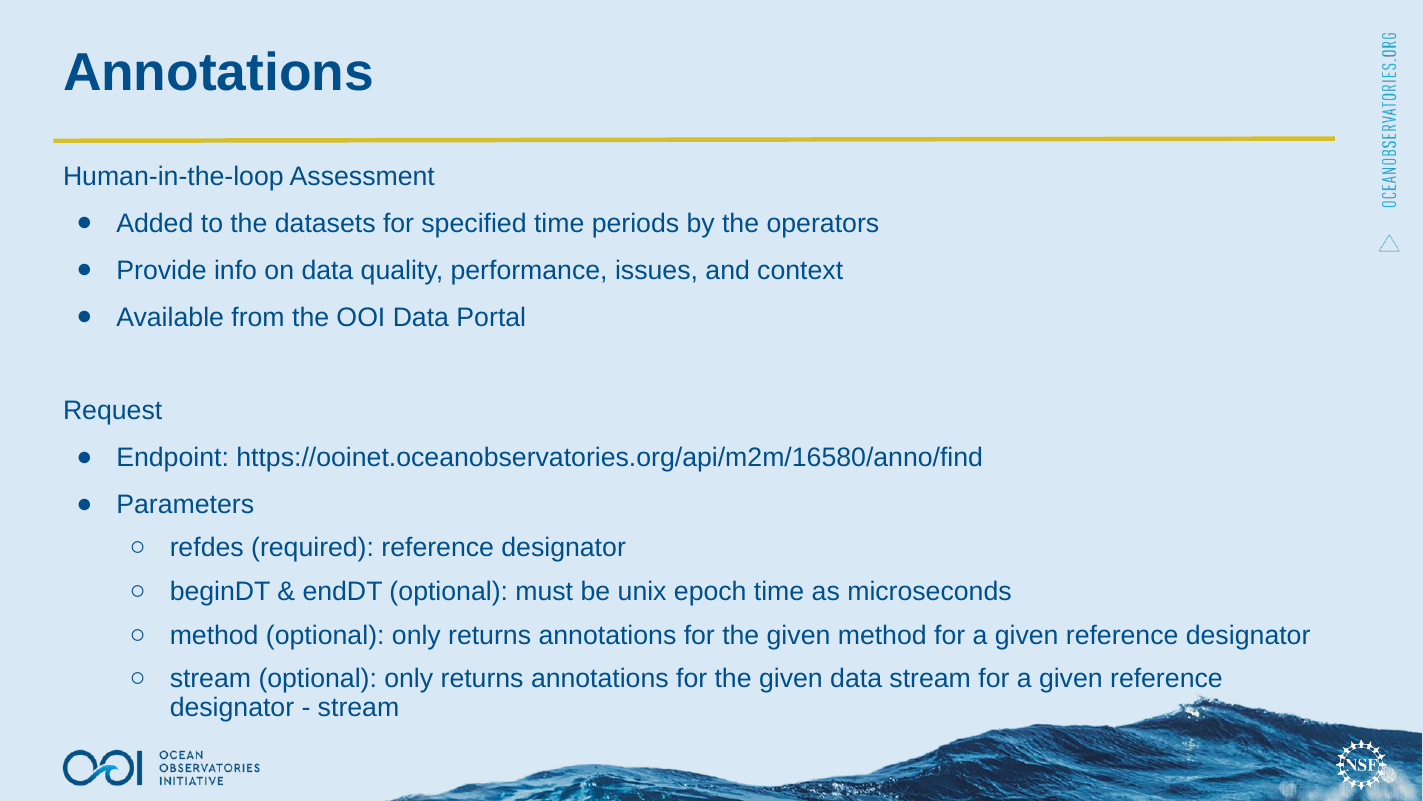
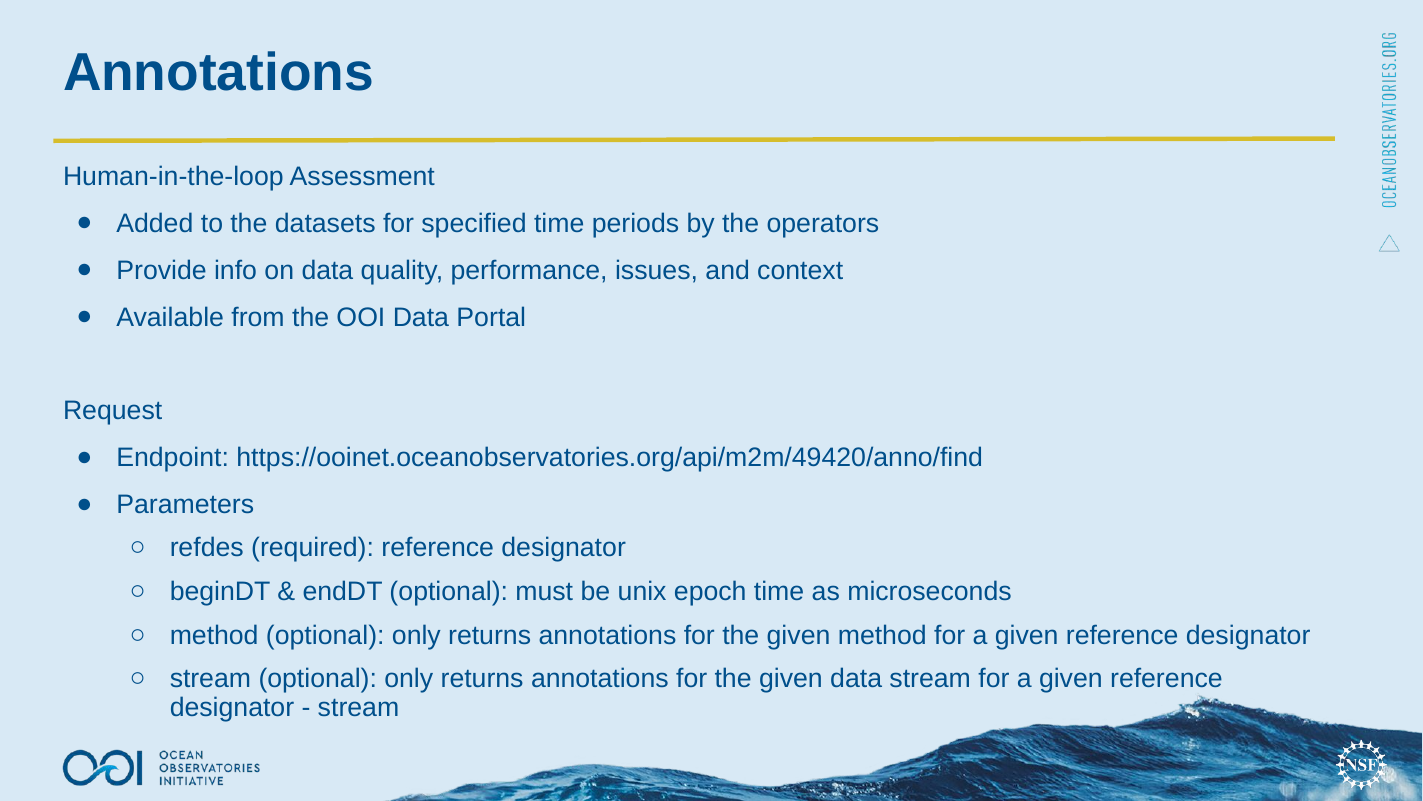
https://ooinet.oceanobservatories.org/api/m2m/16580/anno/find: https://ooinet.oceanobservatories.org/api/m2m/16580/anno/find -> https://ooinet.oceanobservatories.org/api/m2m/49420/anno/find (610, 458)
